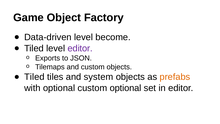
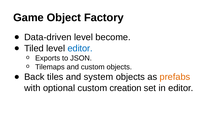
editor colour: purple -> blue (80, 48)
Tiled: Tiled -> Back (34, 77)
custom optional: optional -> creation (126, 88)
